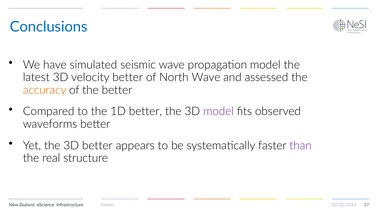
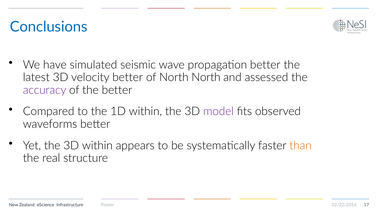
propagation model: model -> better (265, 65)
North Wave: Wave -> North (206, 77)
accuracy colour: orange -> purple (45, 90)
1D better: better -> within (145, 111)
3D better: better -> within (97, 145)
than colour: purple -> orange (301, 145)
